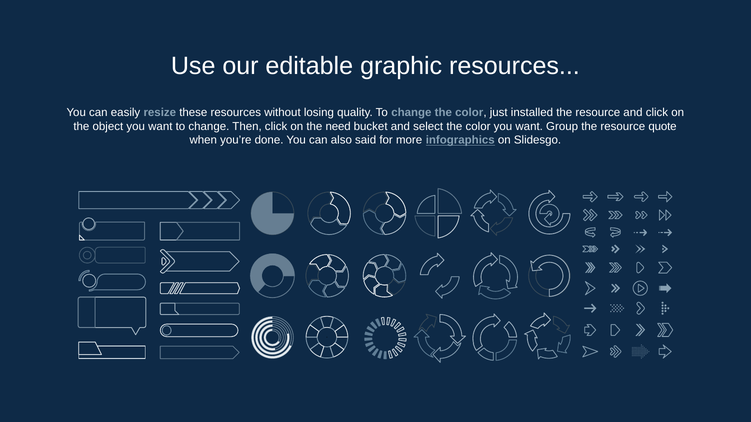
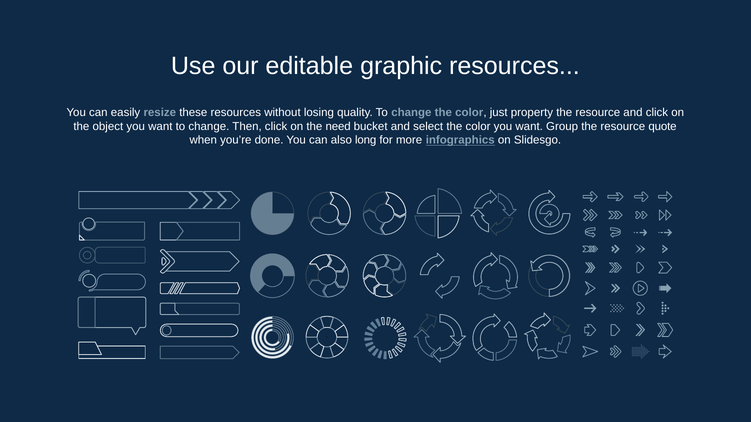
installed: installed -> property (532, 113)
said: said -> long (366, 140)
